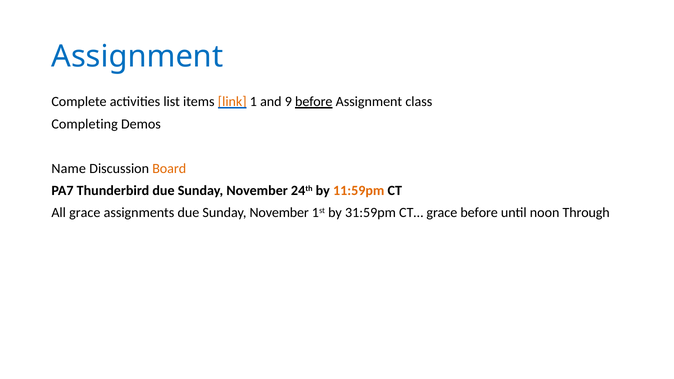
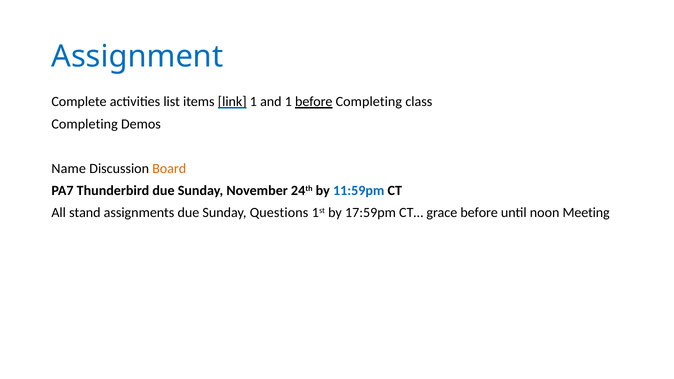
link colour: orange -> black (232, 102)
and 9: 9 -> 1 (288, 102)
before Assignment: Assignment -> Completing (369, 102)
11:59pm colour: orange -> blue (359, 191)
All grace: grace -> stand (85, 213)
assignments due Sunday November: November -> Questions (279, 213)
31:59pm: 31:59pm -> 17:59pm (370, 213)
Through: Through -> Meeting (586, 213)
